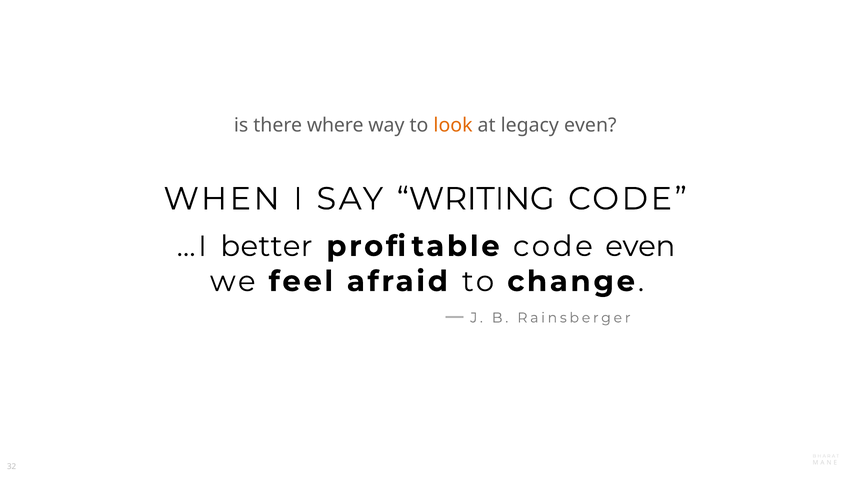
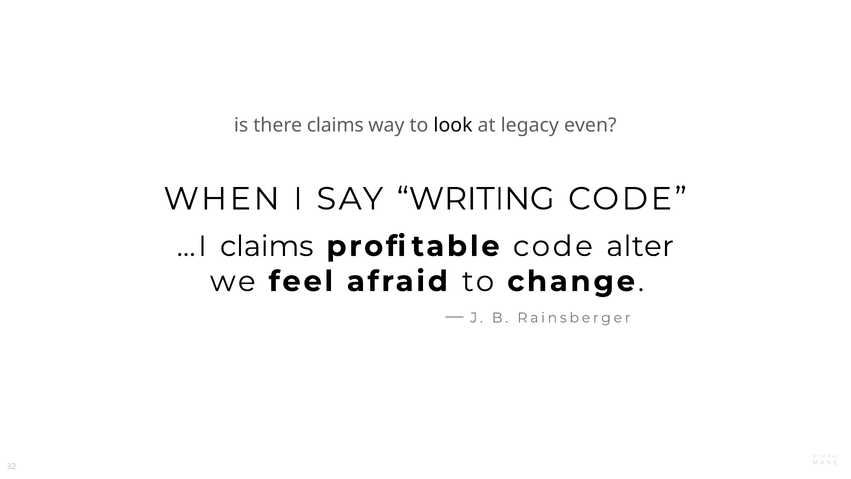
there where: where -> claims (335, 125)
look colour: orange -> black (453, 125)
…I better: better -> claims (267, 246)
code even: even -> alter (640, 246)
